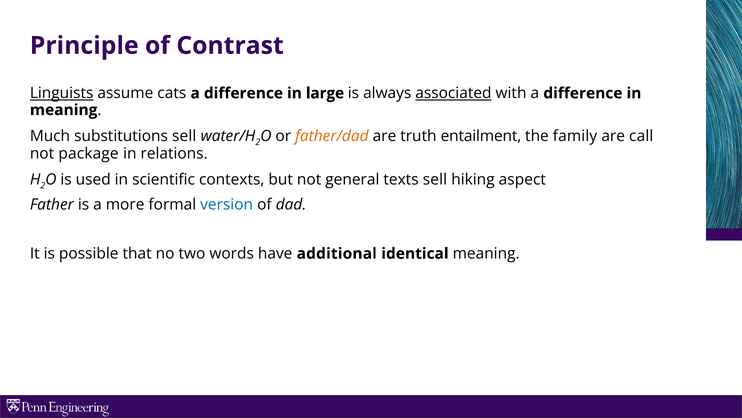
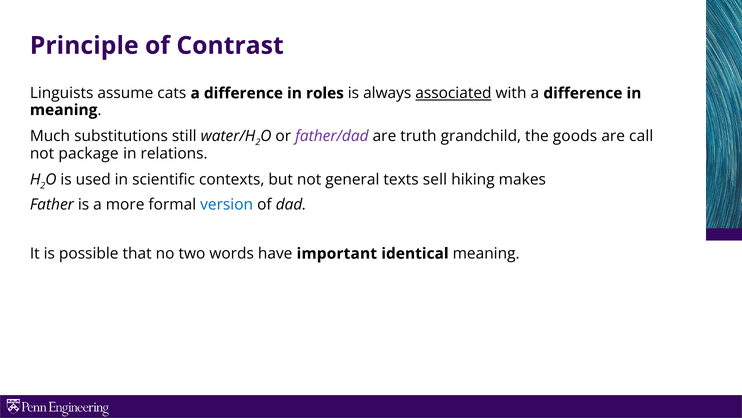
Linguists underline: present -> none (62, 93)
large: large -> roles (325, 93)
substitutions sell: sell -> still (184, 136)
father/dad colour: orange -> purple (332, 136)
entailment: entailment -> grandchild (481, 136)
family: family -> goods (575, 136)
aspect: aspect -> makes (522, 179)
additional: additional -> important (337, 253)
